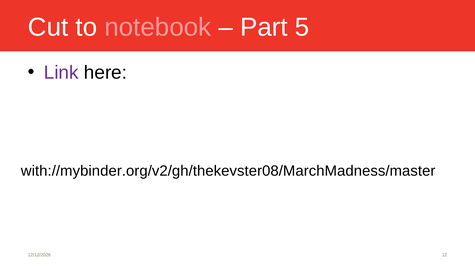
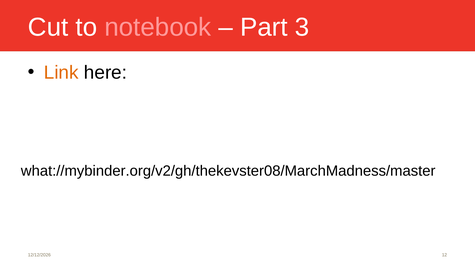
5: 5 -> 3 (302, 27)
Link colour: purple -> orange (61, 73)
with://mybinder.org/v2/gh/thekevster08/MarchMadness/master: with://mybinder.org/v2/gh/thekevster08/MarchMadness/master -> what://mybinder.org/v2/gh/thekevster08/MarchMadness/master (228, 171)
